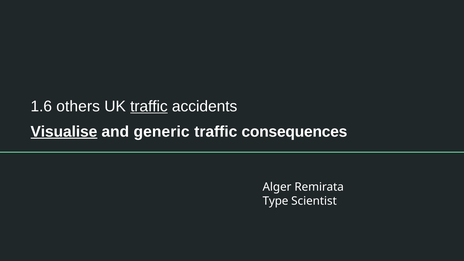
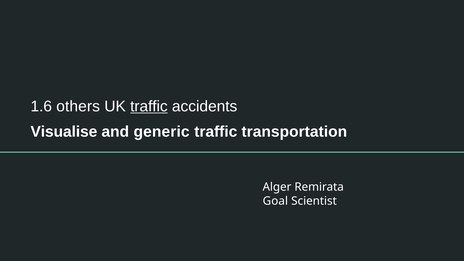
Visualise underline: present -> none (64, 132)
consequences: consequences -> transportation (294, 132)
Type: Type -> Goal (275, 201)
